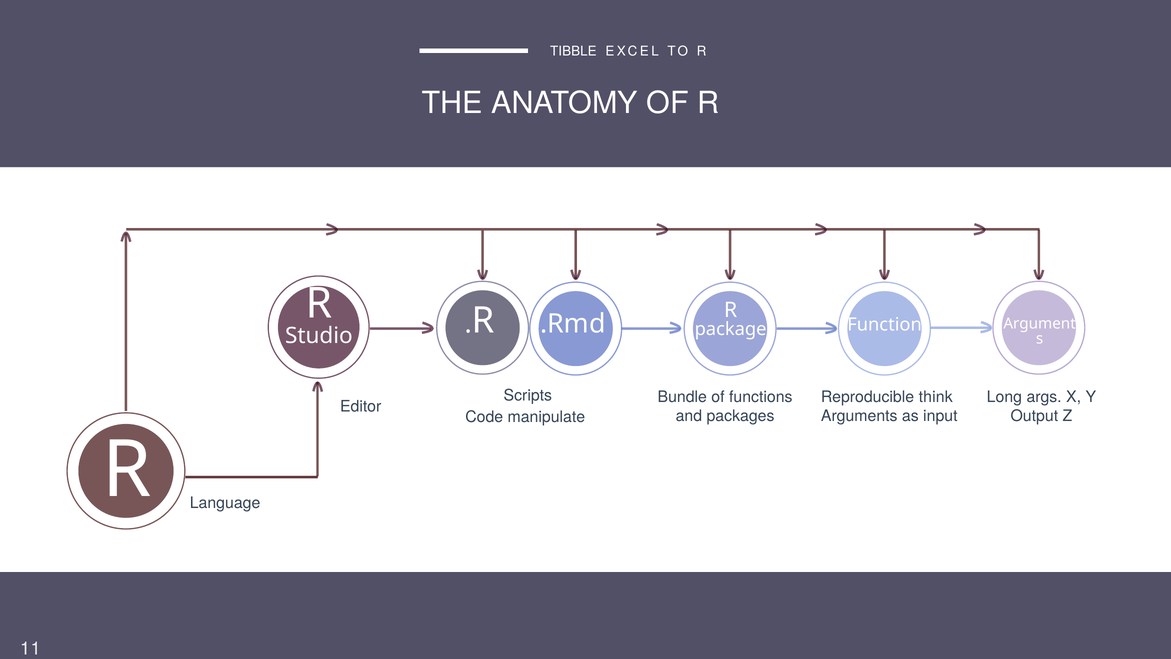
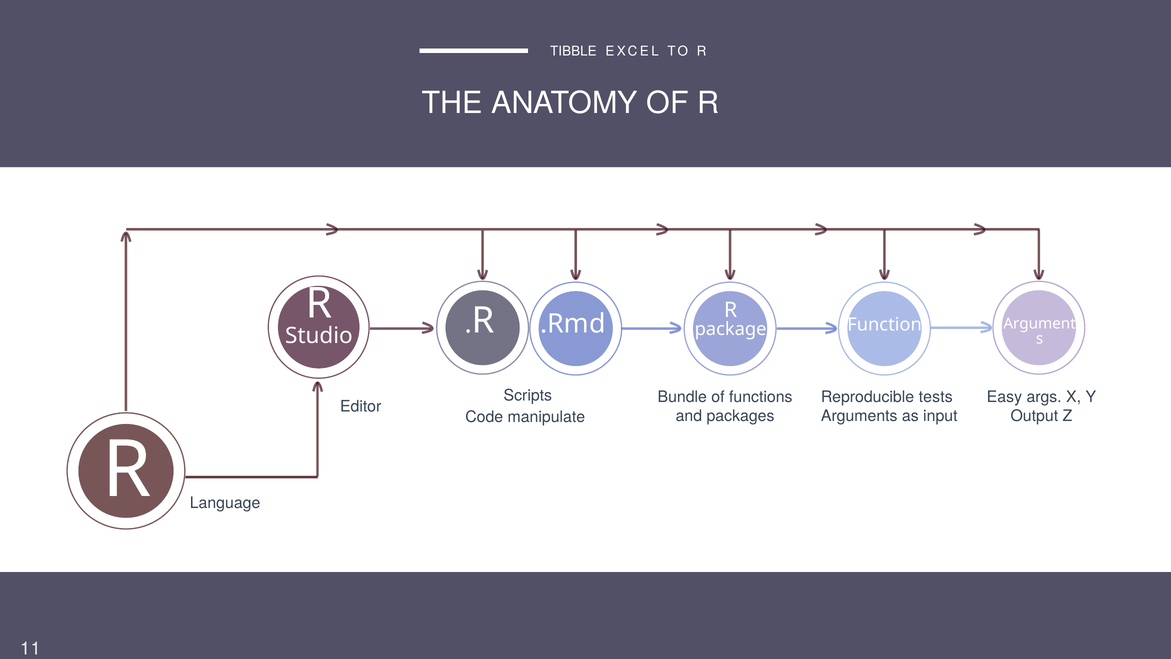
think: think -> tests (936, 397)
Long: Long -> Easy (1004, 397)
